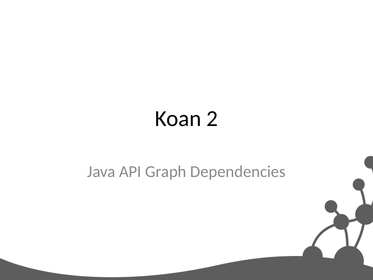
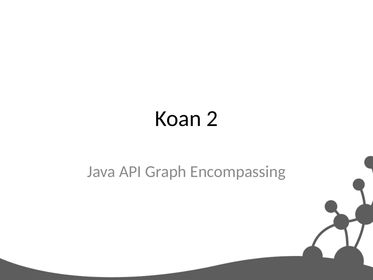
Dependencies: Dependencies -> Encompassing (238, 171)
